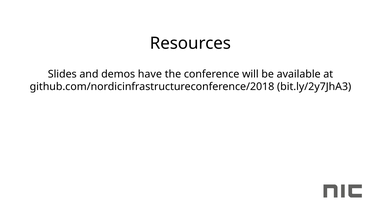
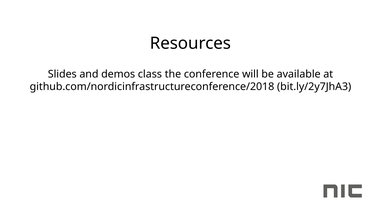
have: have -> class (150, 74)
